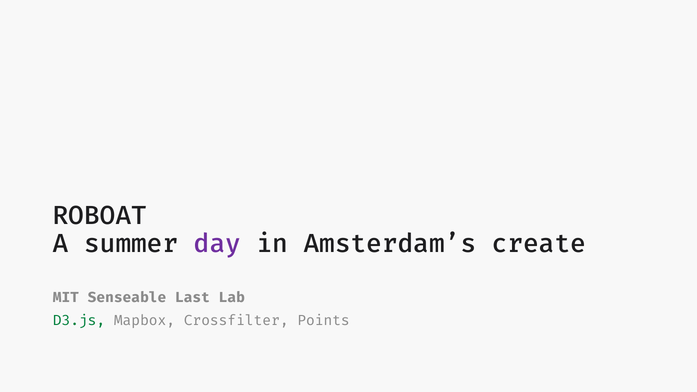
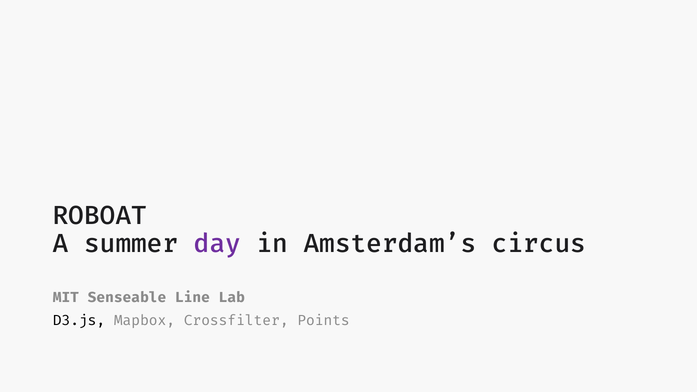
create: create -> circus (539, 244)
Last: Last -> Line (192, 297)
D3.js colour: green -> black (79, 320)
